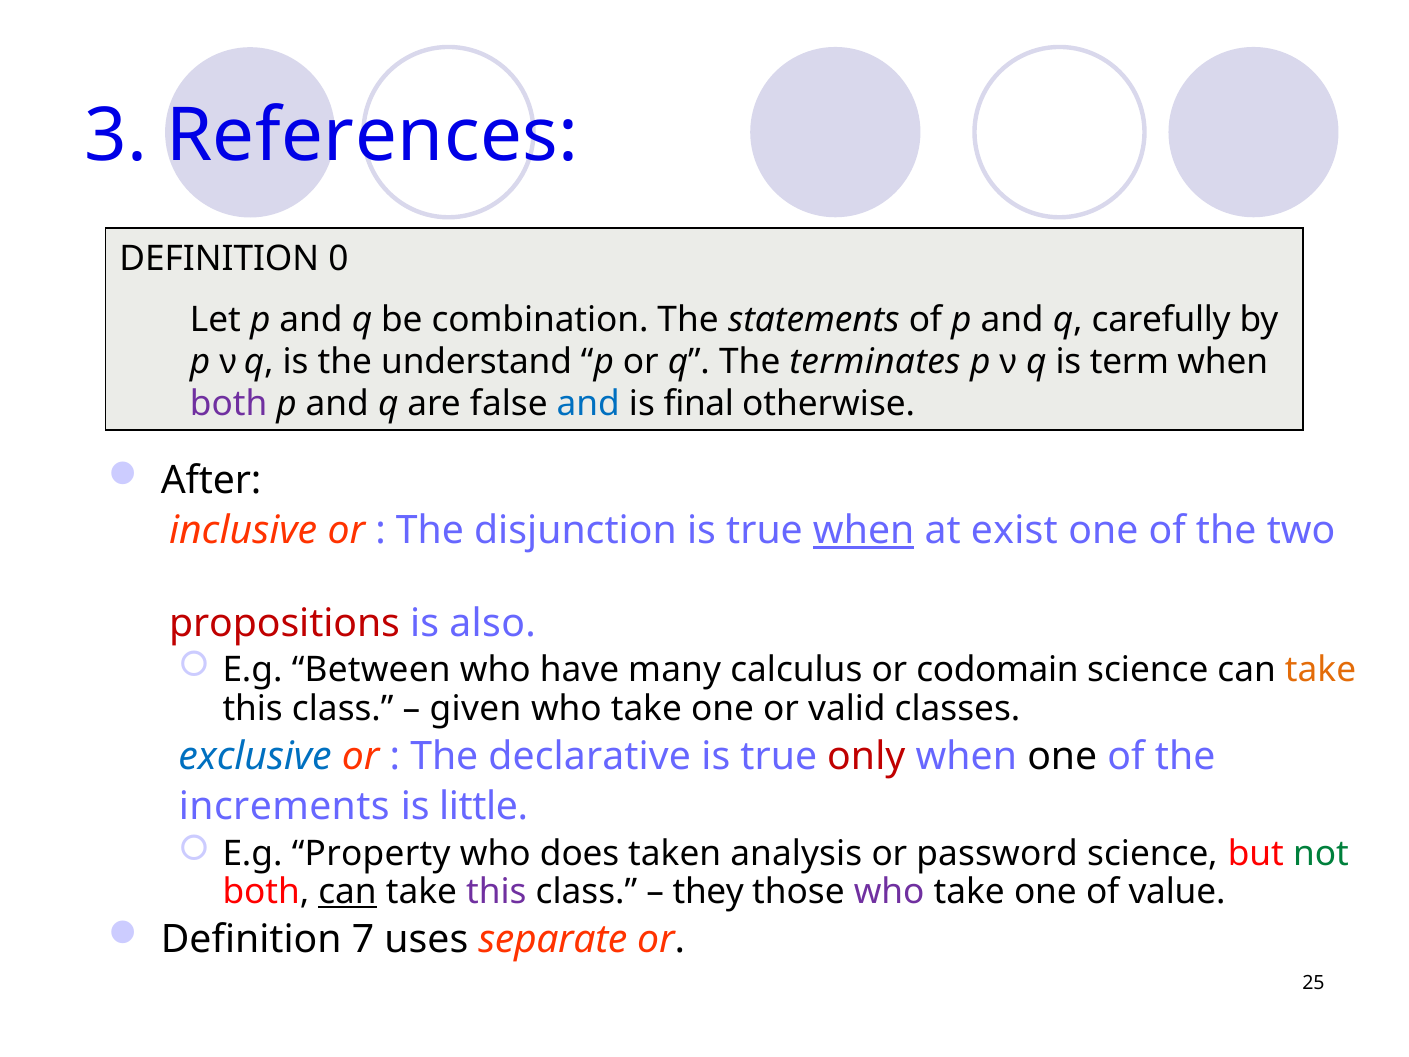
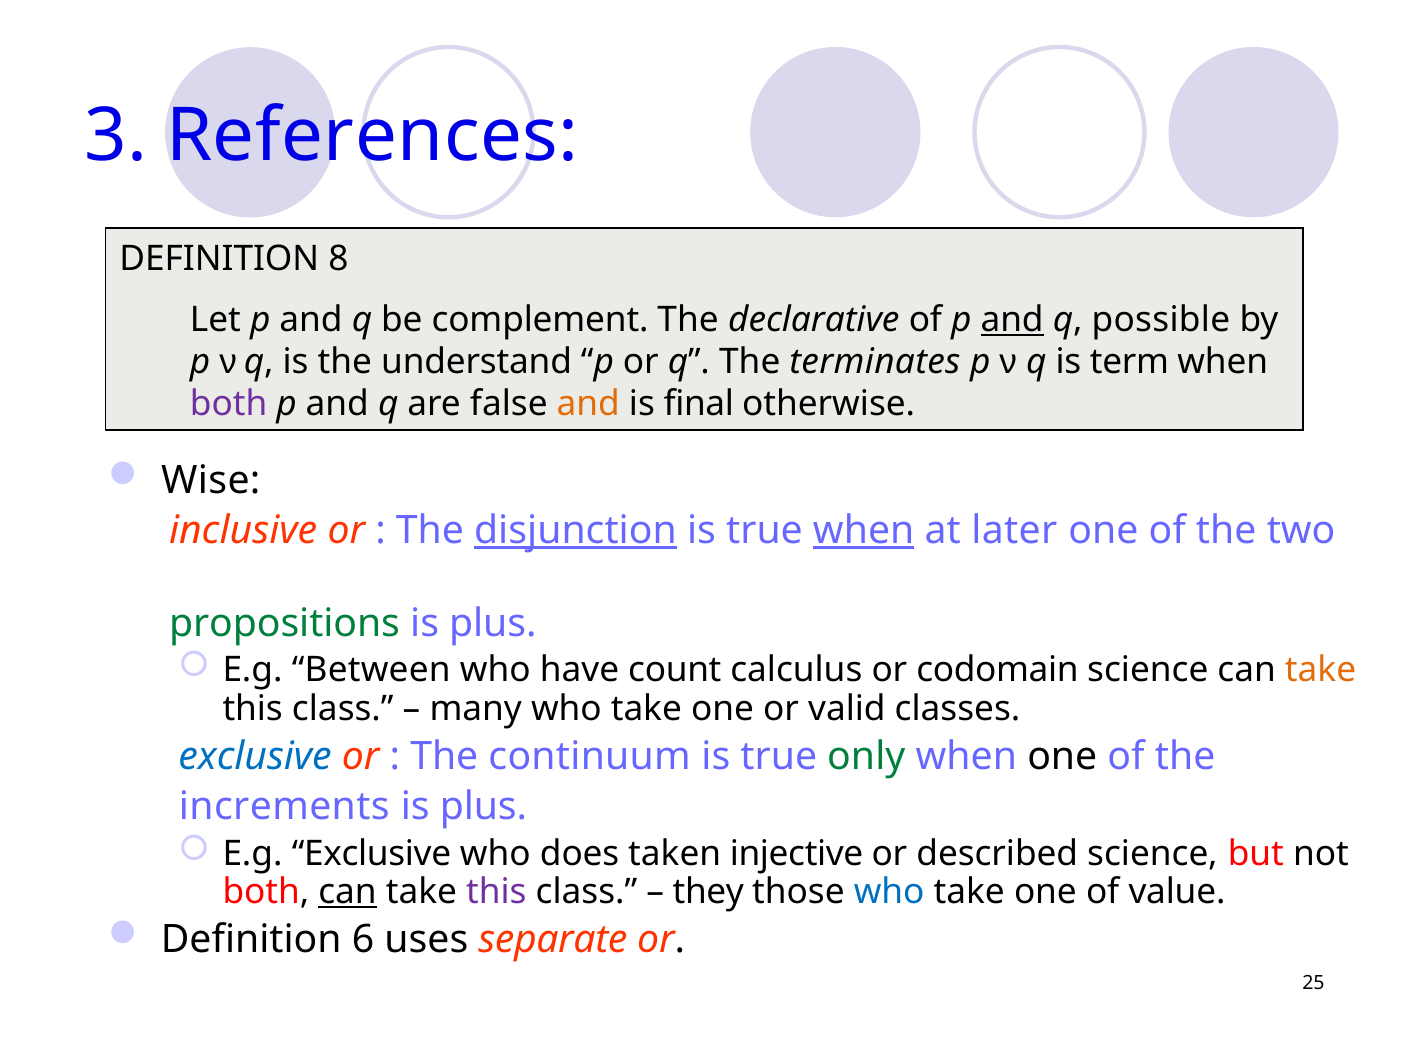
0: 0 -> 8 (338, 259)
combination: combination -> complement (540, 320)
statements: statements -> declarative (814, 320)
and underline: none -> present (1012, 320)
carefully: carefully -> possible (1161, 320)
and colour: blue -> orange (588, 404)
After: After -> Wise (211, 481)
disjunction underline: none -> present (575, 531)
exist: exist -> later (1014, 531)
propositions colour: red -> green (285, 623)
also: also -> plus (493, 623)
many: many -> count (675, 670)
given: given -> many (476, 708)
declarative: declarative -> continuum (590, 756)
only colour: red -> green (866, 756)
little: little -> plus (483, 806)
E.g Property: Property -> Exclusive (371, 854)
analysis: analysis -> injective (797, 854)
password: password -> described (997, 854)
not colour: green -> black (1321, 854)
who colour: purple -> blue (889, 892)
7: 7 -> 6 (363, 940)
